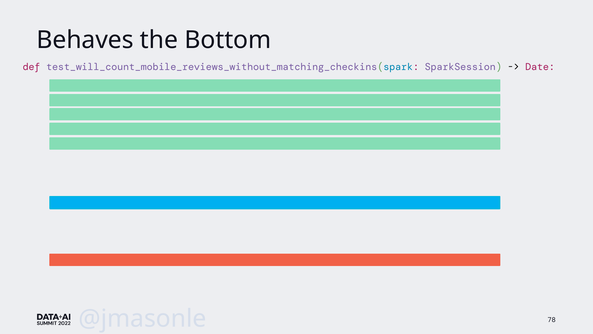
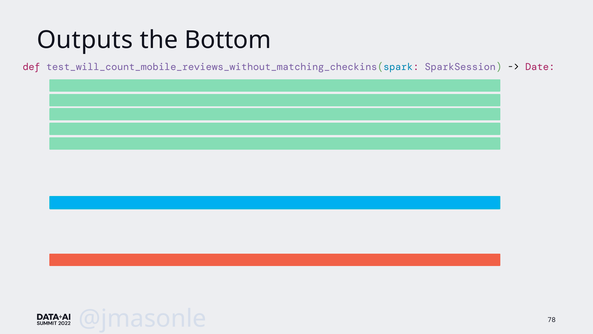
Behaves: Behaves -> Outputs (85, 40)
